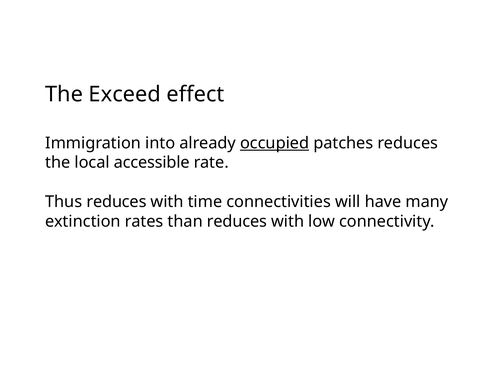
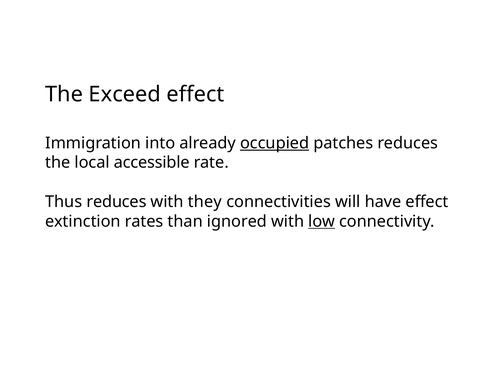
time: time -> they (205, 202)
have many: many -> effect (427, 202)
than reduces: reduces -> ignored (237, 221)
low underline: none -> present (322, 221)
